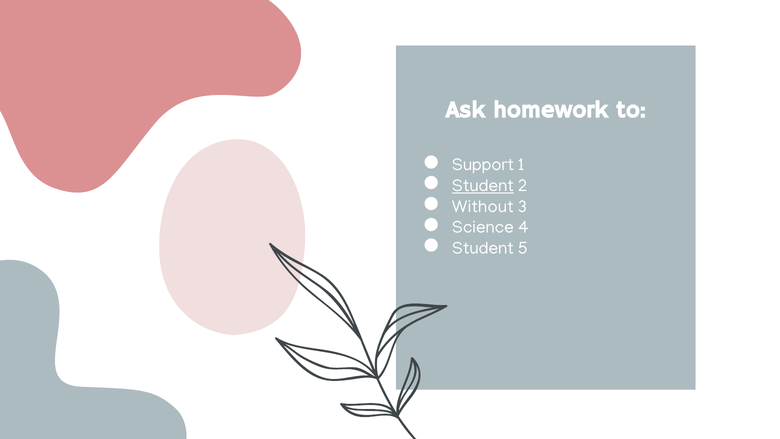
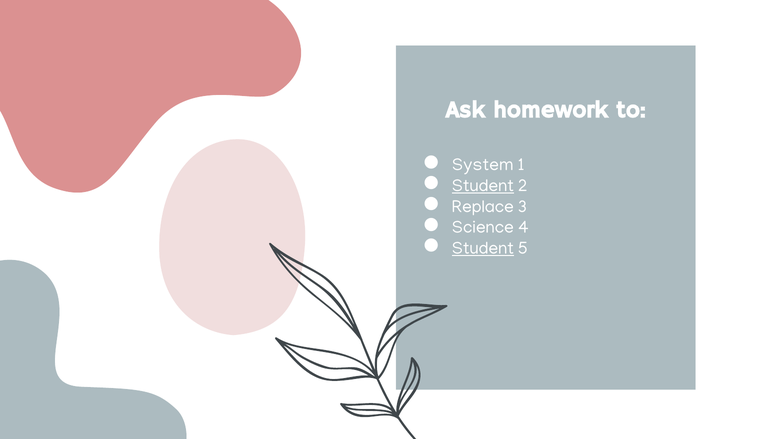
Support: Support -> System (483, 165)
Without: Without -> Replace (483, 206)
Student underline: none -> present (483, 248)
